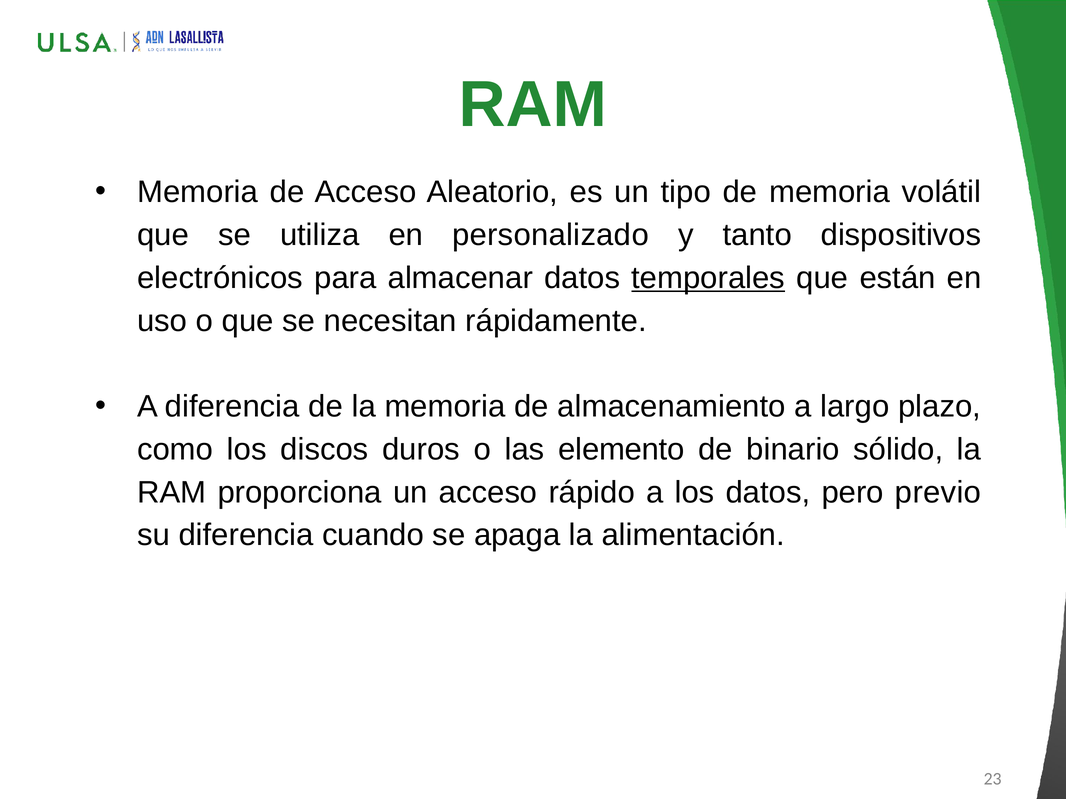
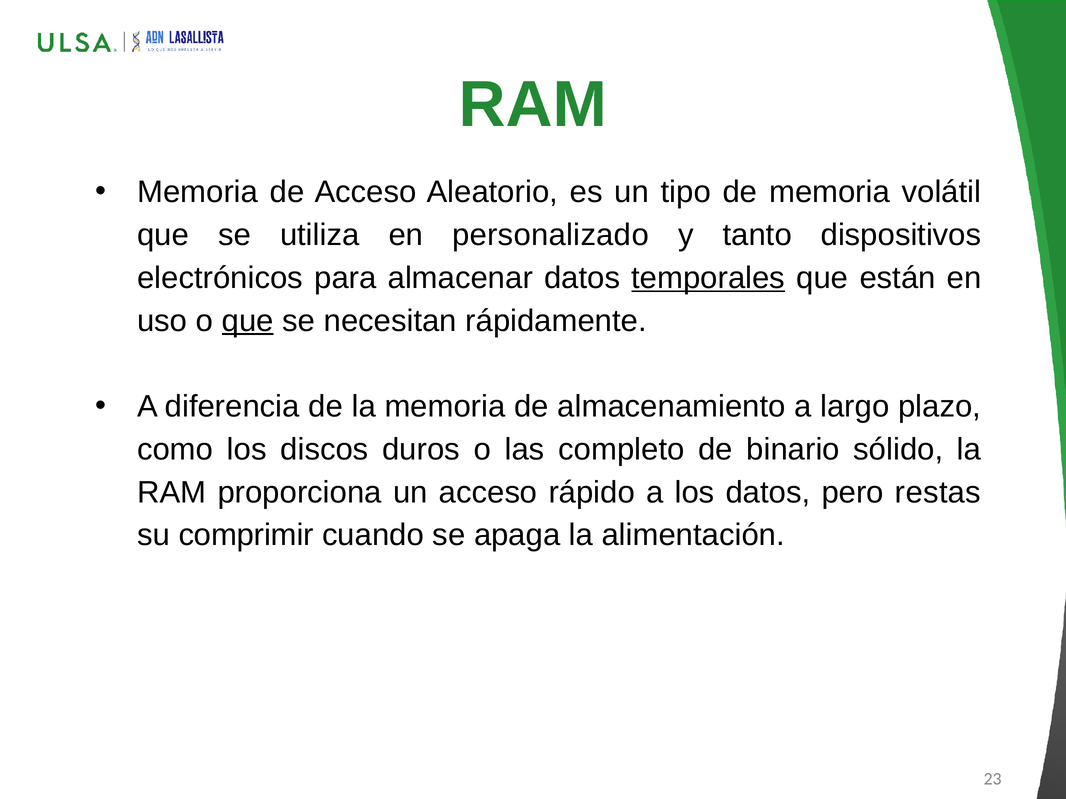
que underline: none -> present (248, 321)
elemento: elemento -> completo (621, 450)
previo: previo -> restas (938, 493)
su diferencia: diferencia -> comprimir (246, 535)
